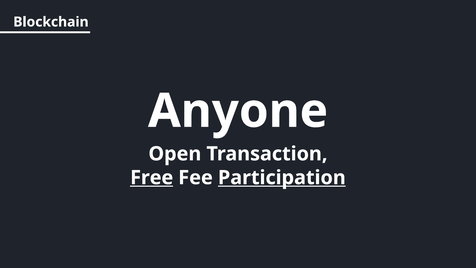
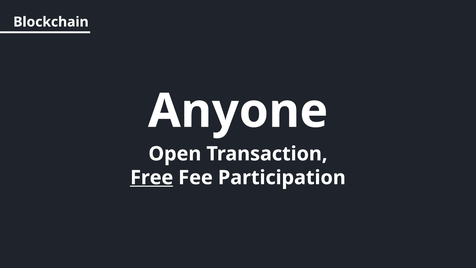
Participation underline: present -> none (282, 178)
